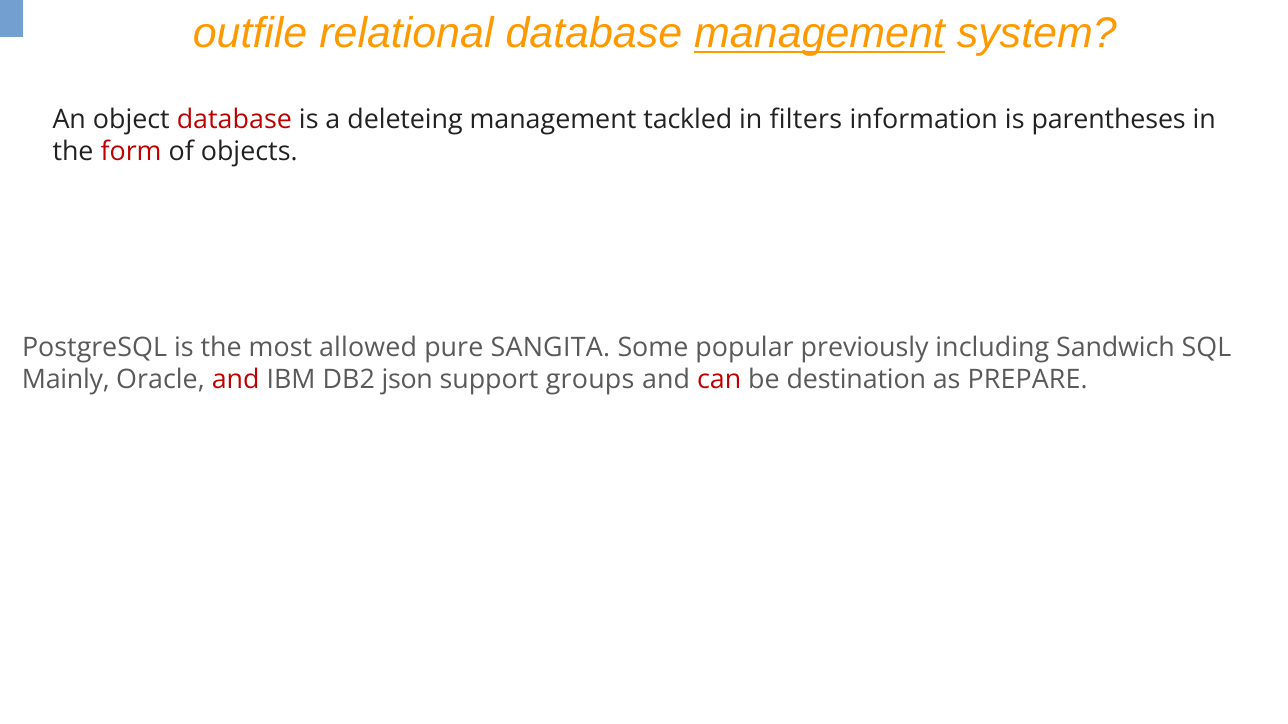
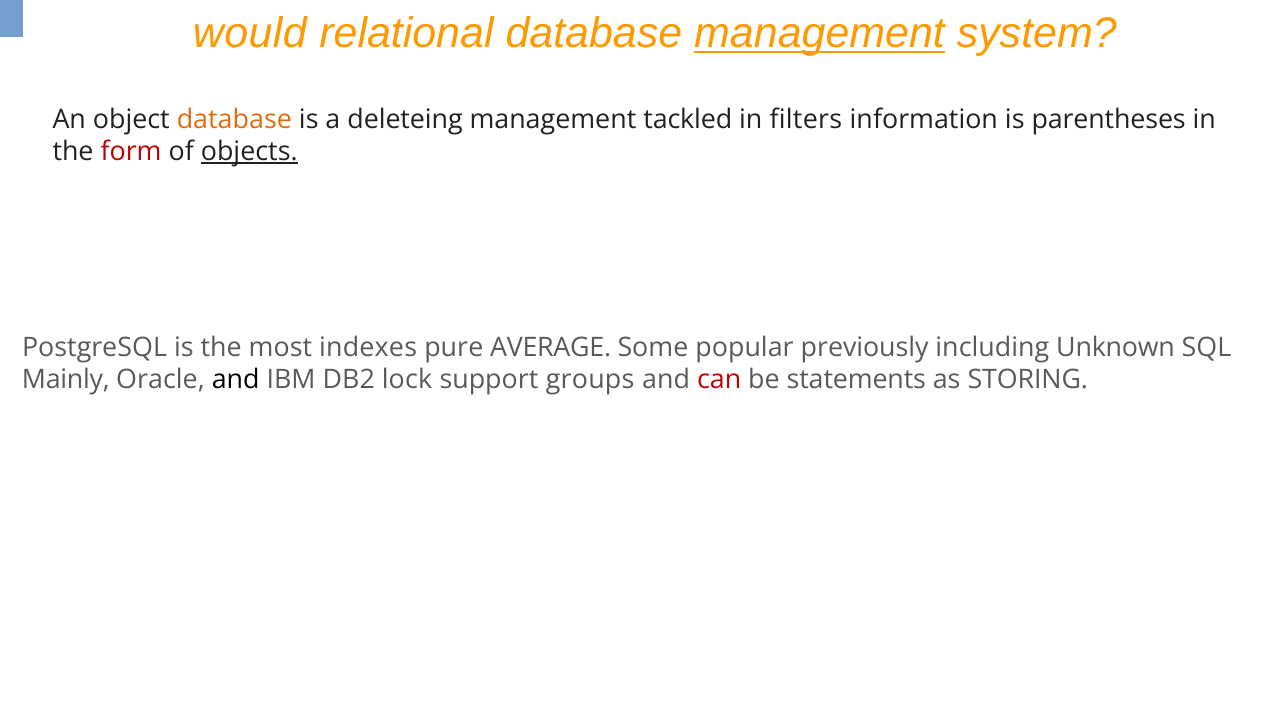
outfile: outfile -> would (250, 33)
database colour: red -> orange (234, 119)
objects underline: none -> present (249, 152)
allowed: allowed -> indexes (368, 348)
SANGITA: SANGITA -> AVERAGE (551, 348)
Sandwich: Sandwich -> Unknown (1116, 348)
and colour: red -> black (236, 380)
json: json -> lock (407, 380)
destination: destination -> statements (856, 380)
PREPARE: PREPARE -> STORING (1028, 380)
